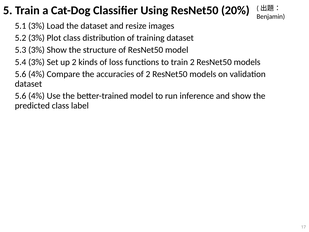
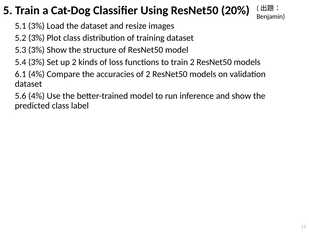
5.6: 5.6 -> 6.1 (21, 74)
